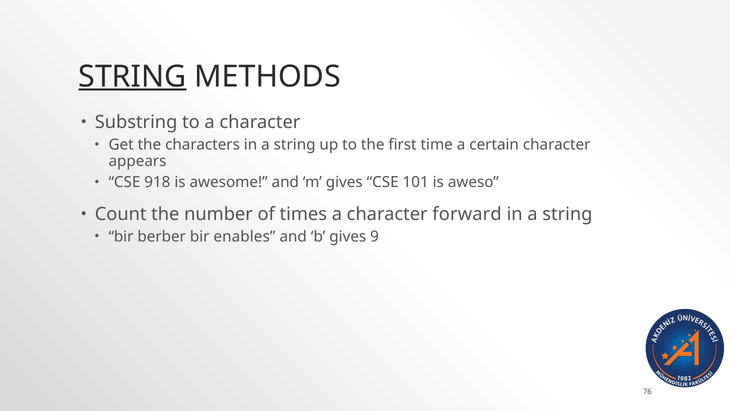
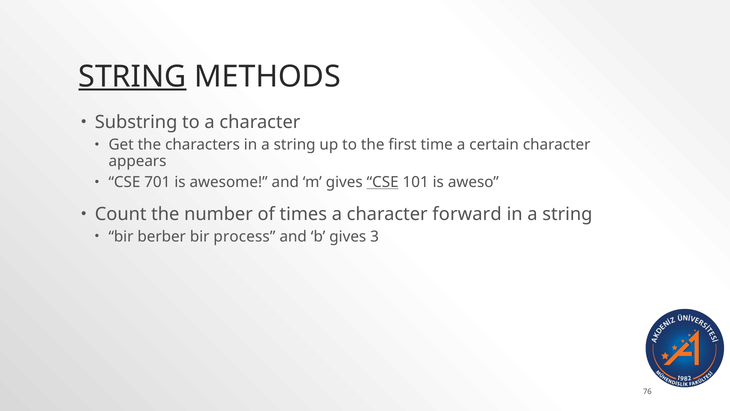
918: 918 -> 701 (157, 182)
CSE underline: none -> present (383, 182)
enables: enables -> process (244, 236)
9: 9 -> 3 (375, 236)
